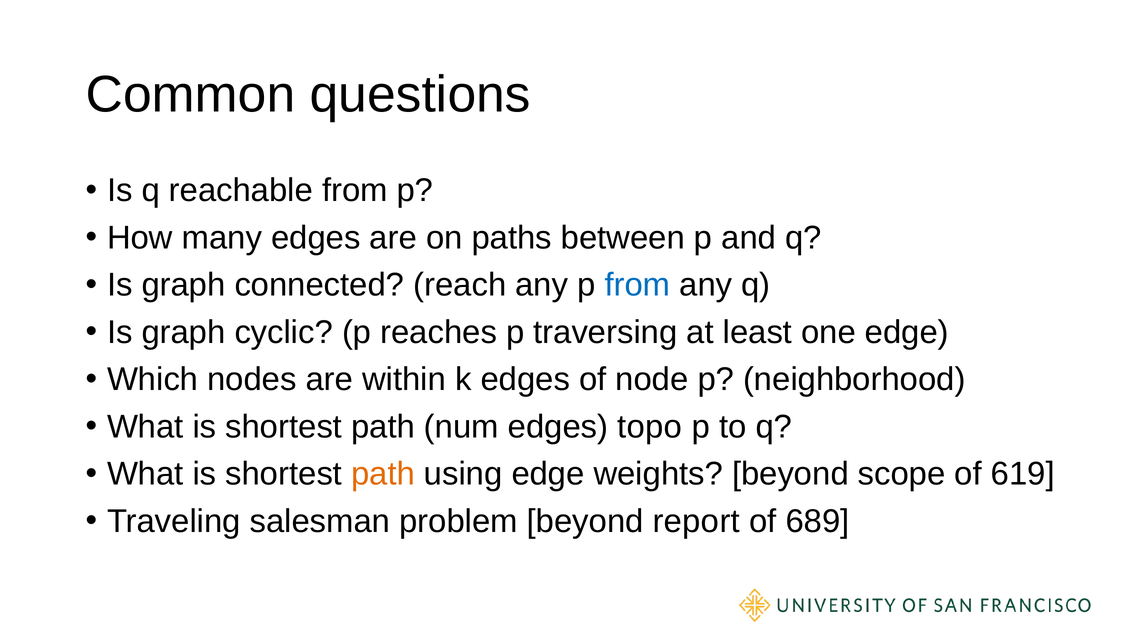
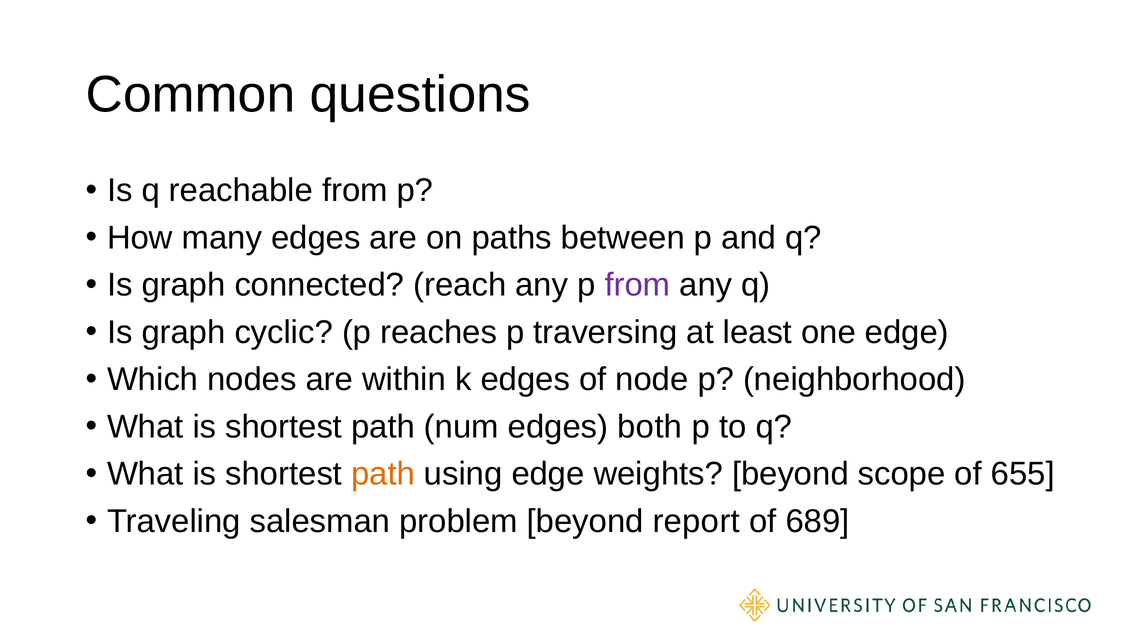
from colour: blue -> purple (637, 285)
topo: topo -> both (650, 427)
619: 619 -> 655 (1023, 474)
